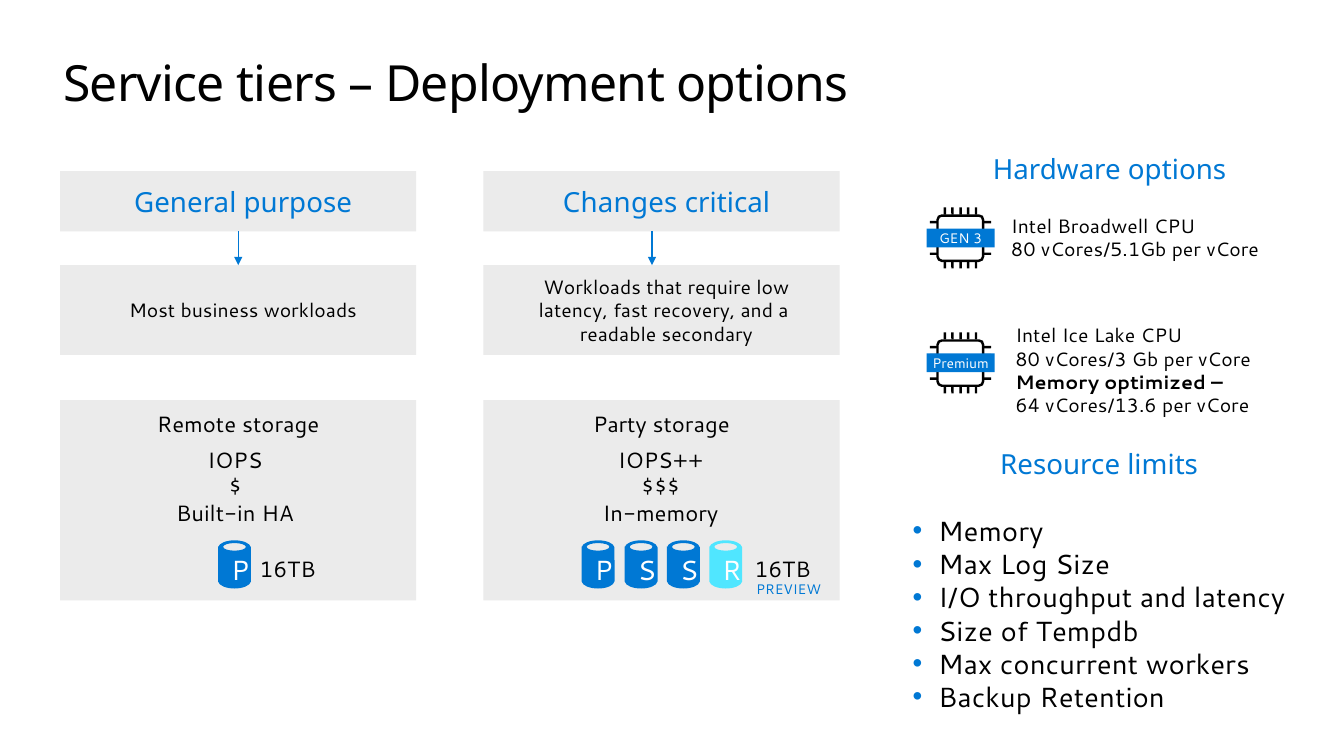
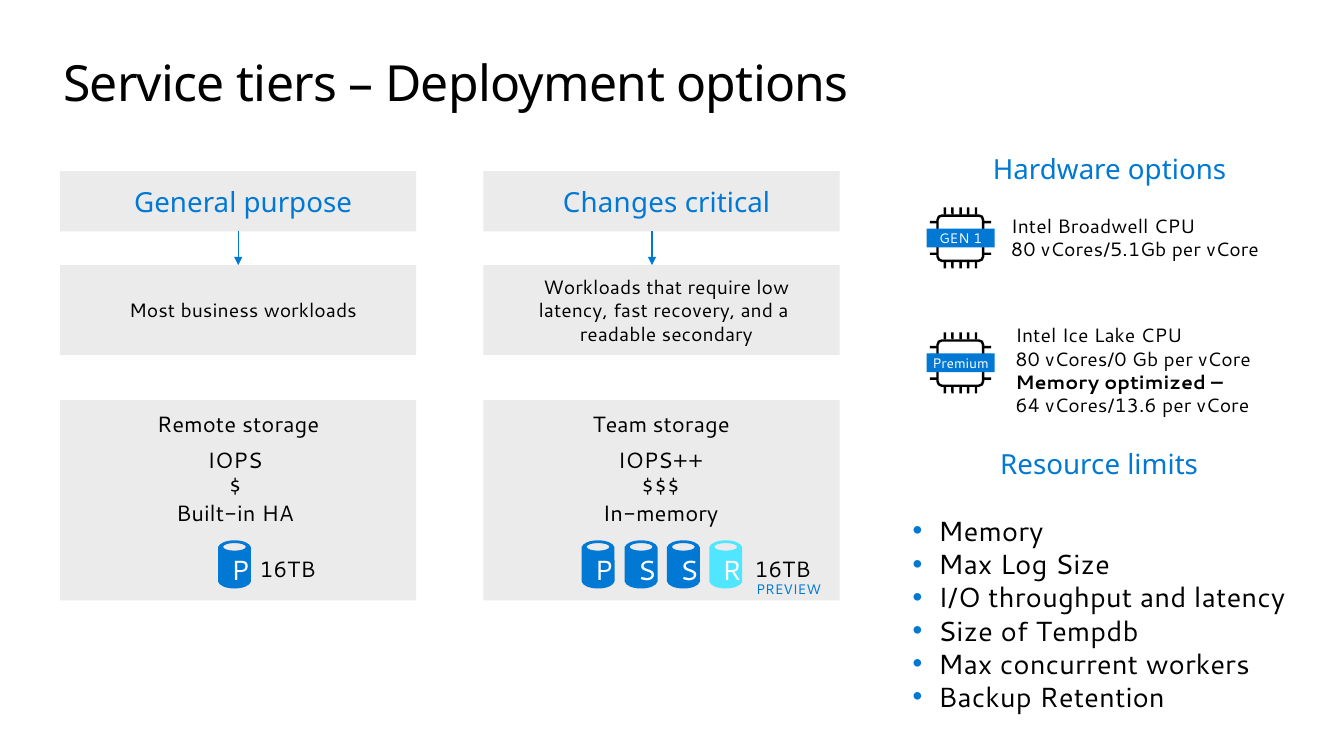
3: 3 -> 1 (978, 239)
vCores/3: vCores/3 -> vCores/0 (1086, 360)
Party: Party -> Team (620, 425)
